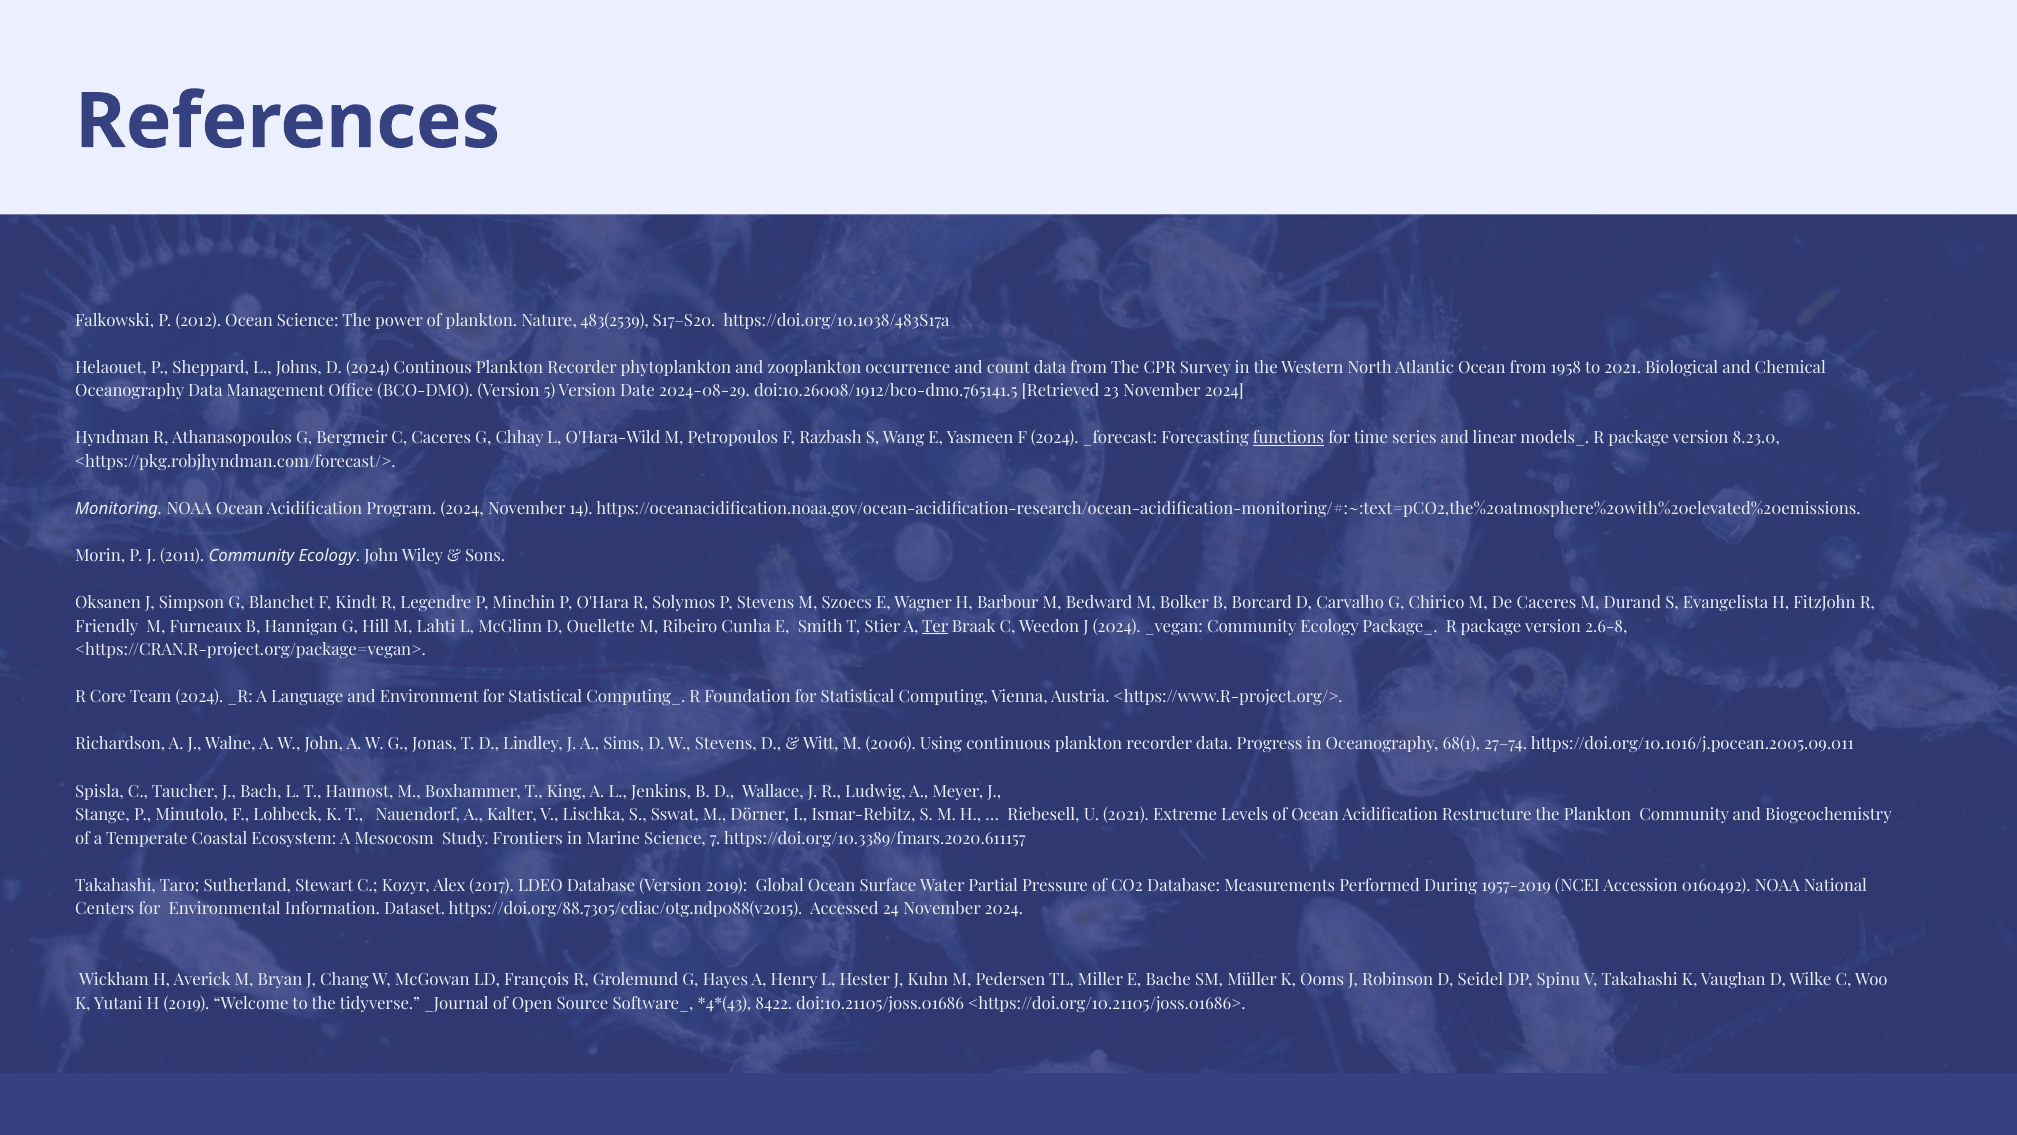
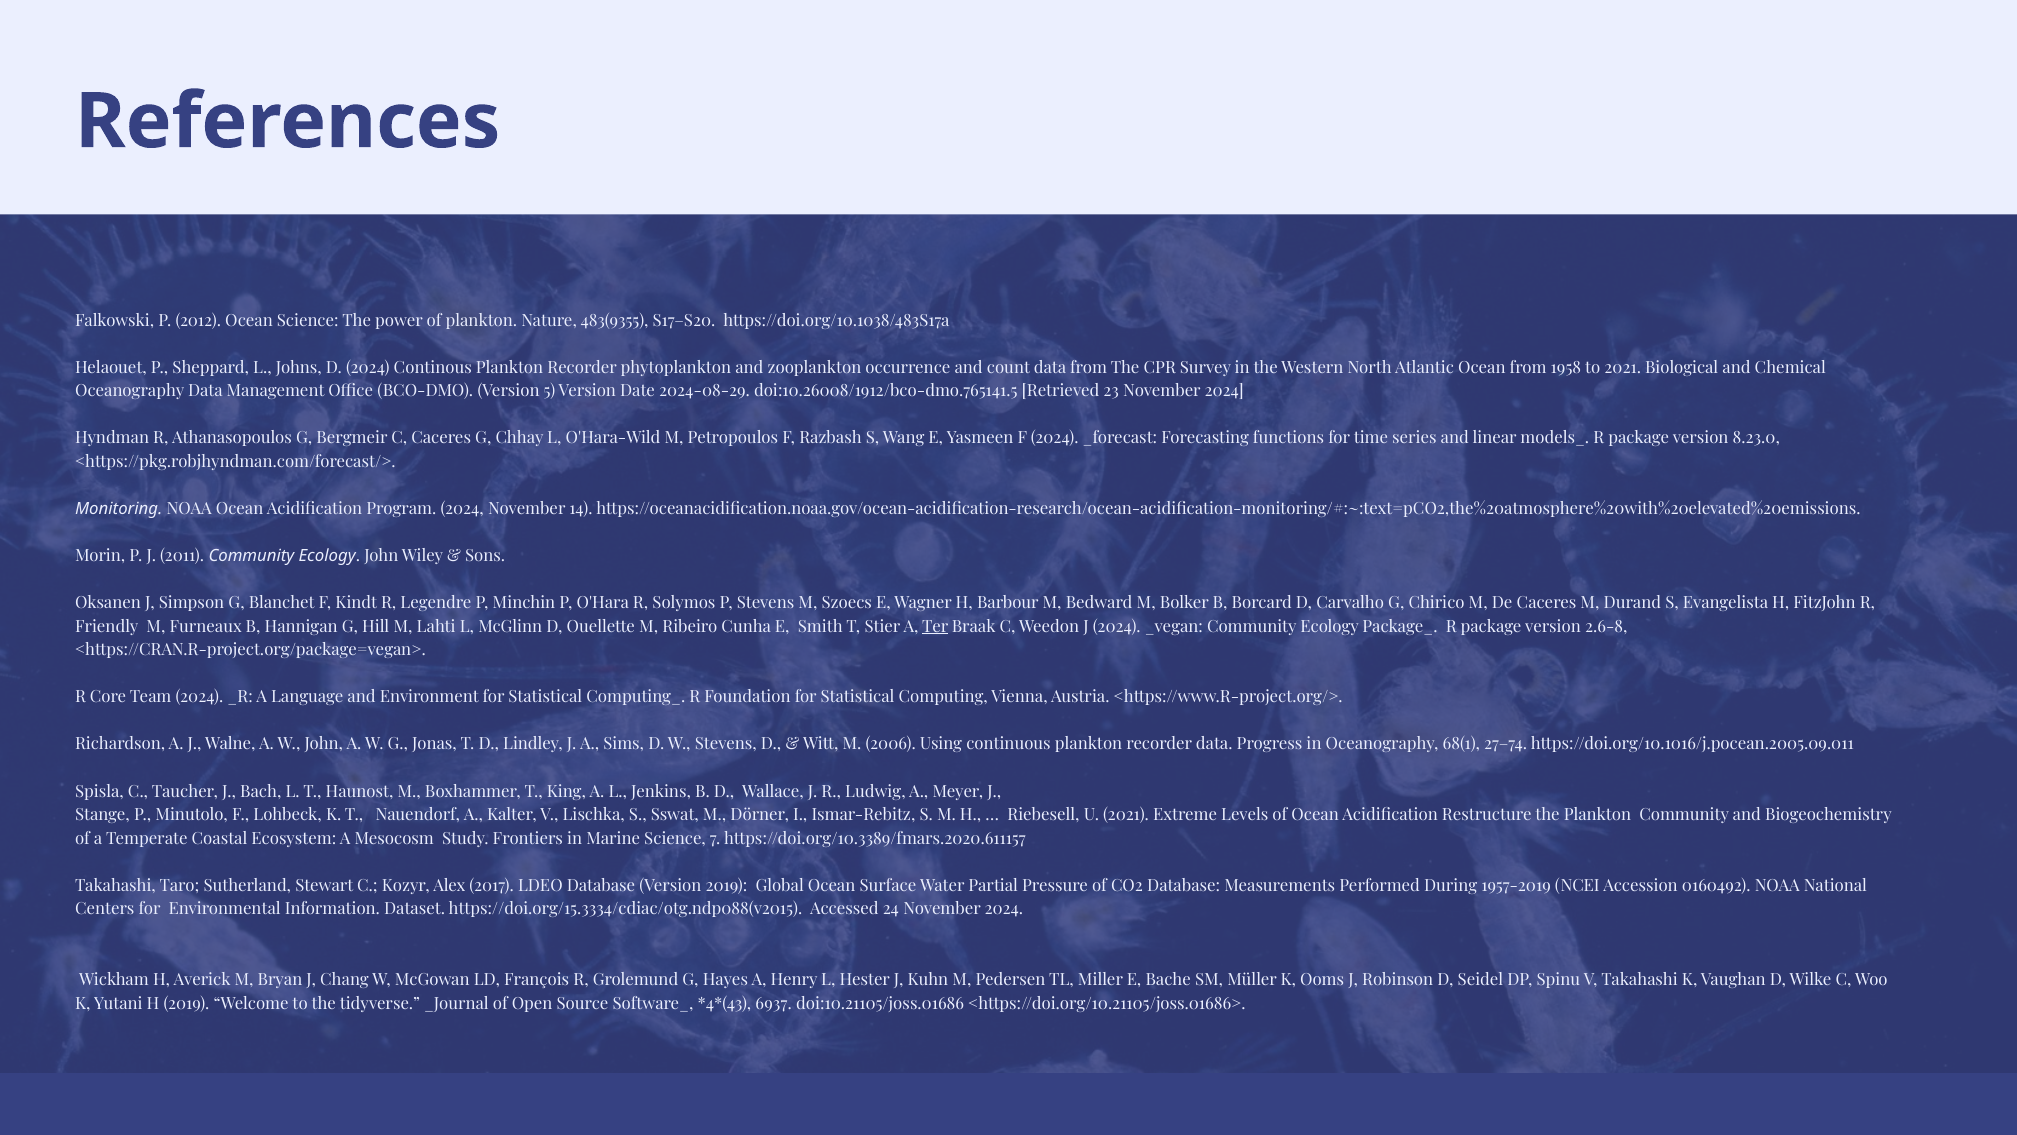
483(2539: 483(2539 -> 483(9355 (615, 320)
functions underline: present -> none (1289, 438)
https://doi.org/88.7305/cdiac/otg.ndp088(v2015: https://doi.org/88.7305/cdiac/otg.ndp088(v2015 -> https://doi.org/15.3334/cdiac/otg.ndp088(v2015 (625, 909)
8422: 8422 -> 6937 (774, 1003)
